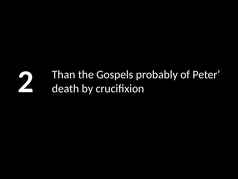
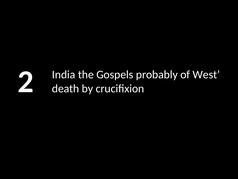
Than: Than -> India (64, 74)
Peter: Peter -> West (206, 74)
